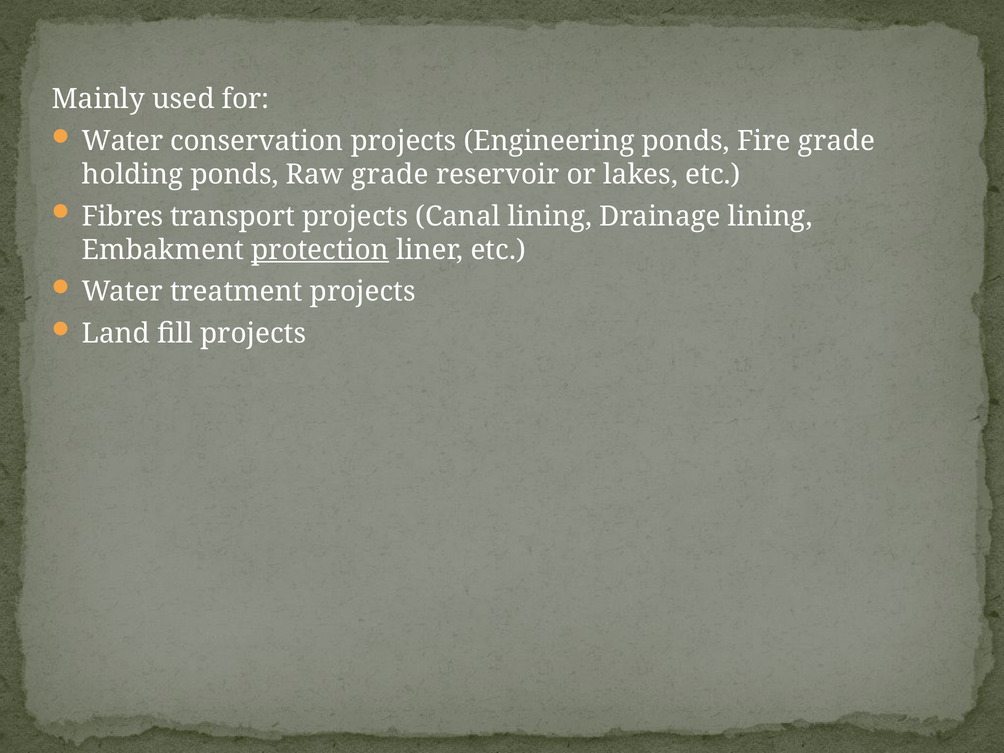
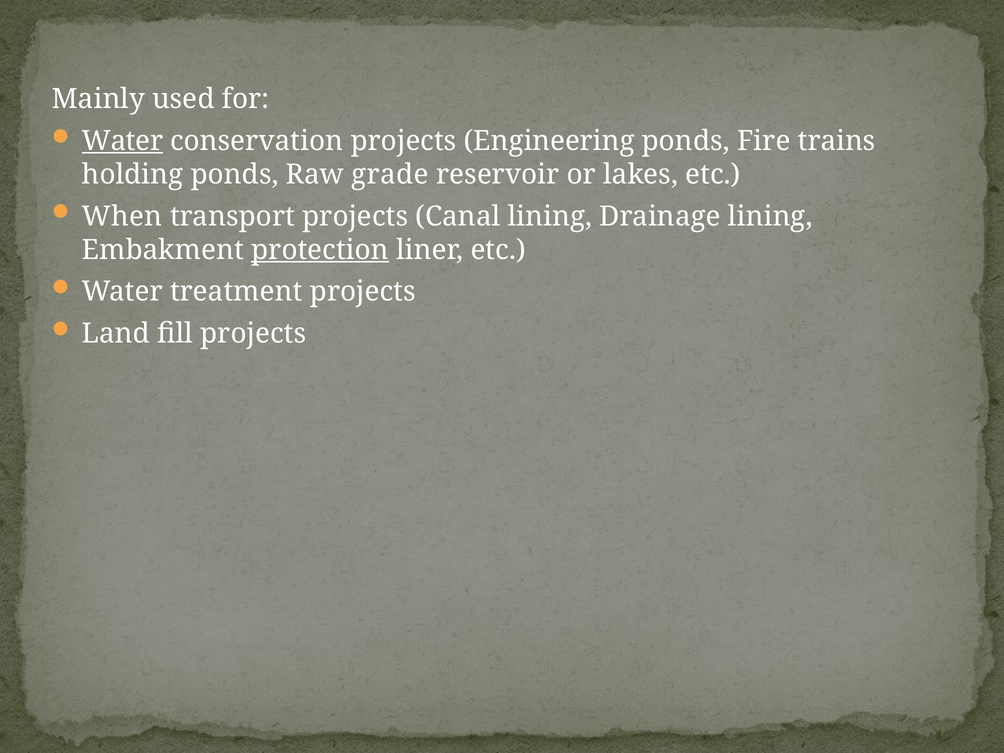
Water underline: none -> present (122, 141)
Fire grade: grade -> trains (837, 141)
Fibres: Fibres -> When (122, 216)
